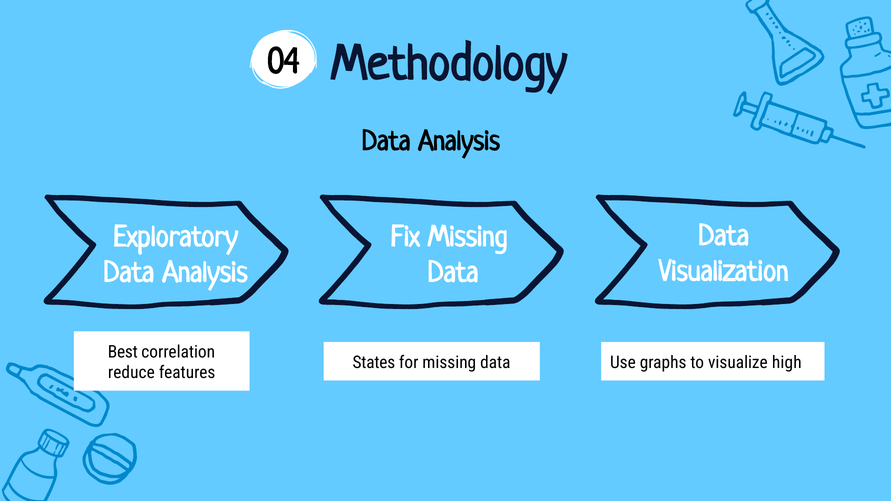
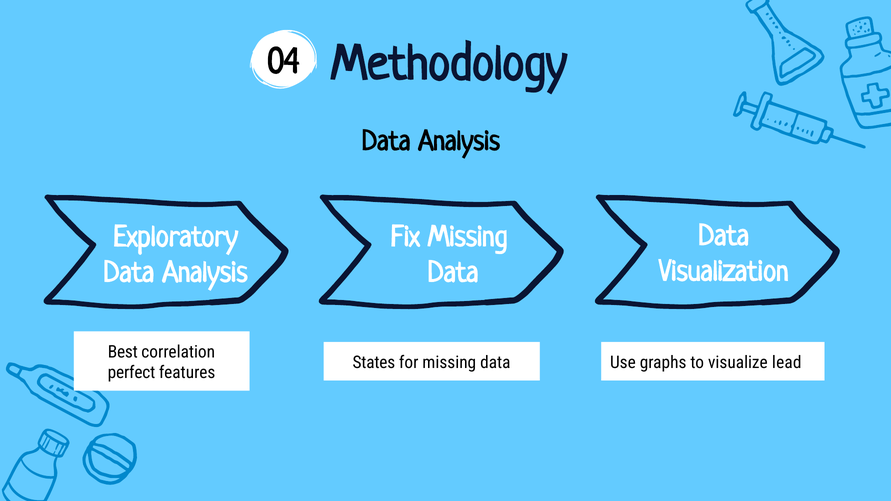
high: high -> lead (787, 363)
reduce: reduce -> perfect (131, 373)
